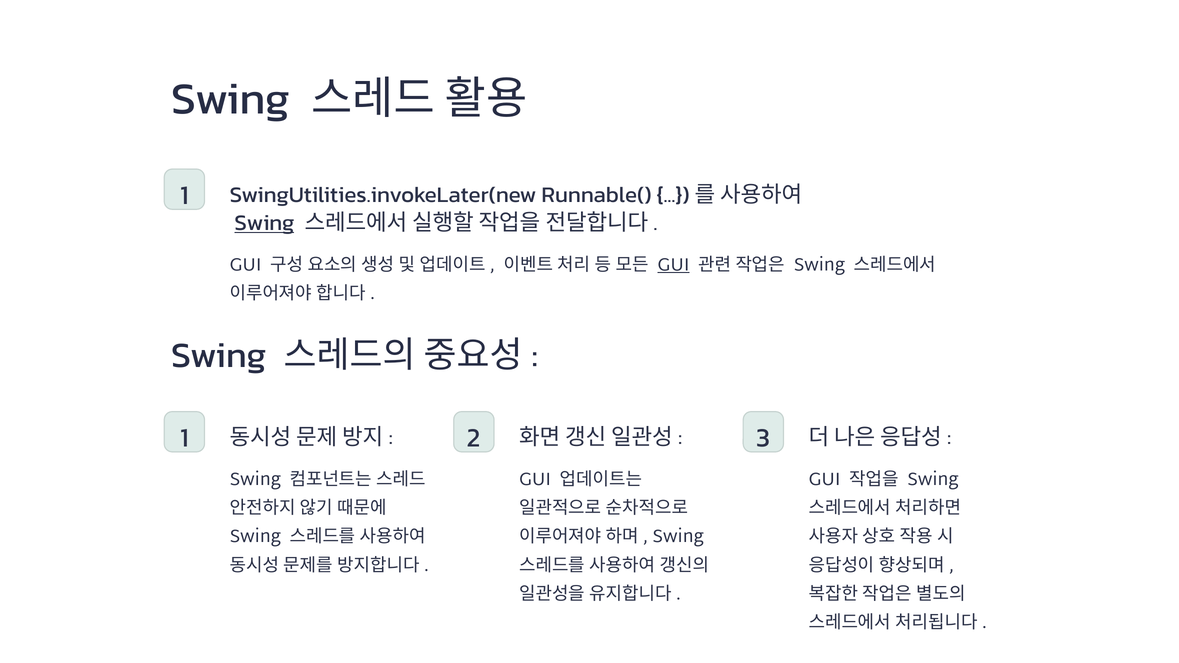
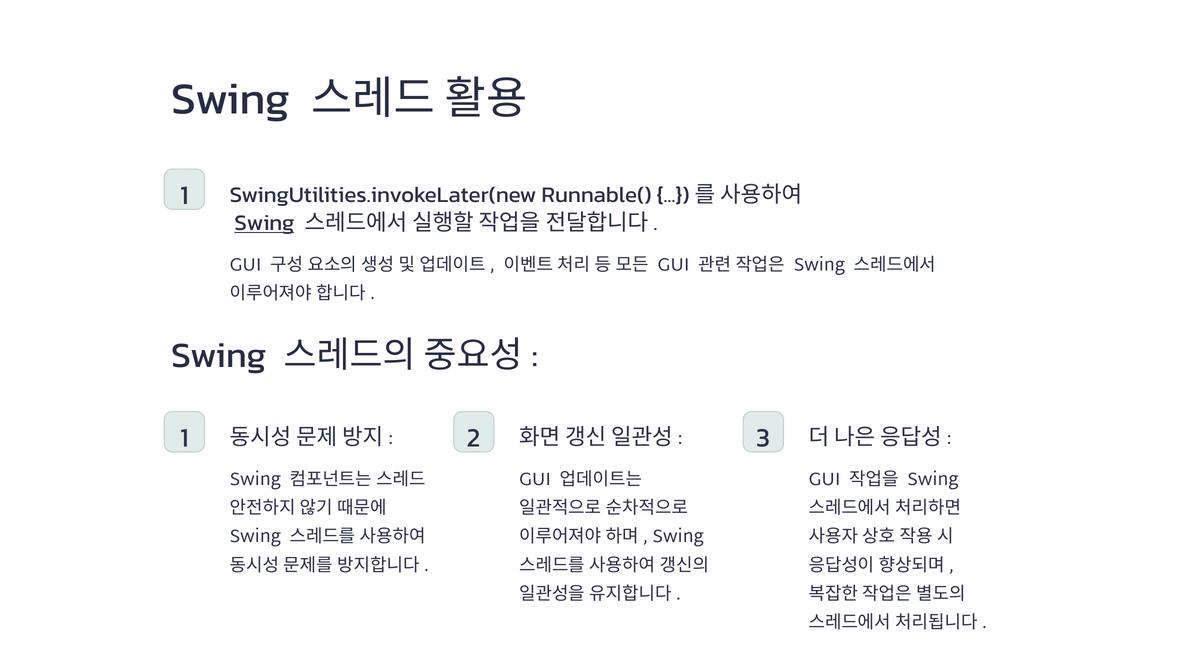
GUI underline: present -> none (674, 265)
